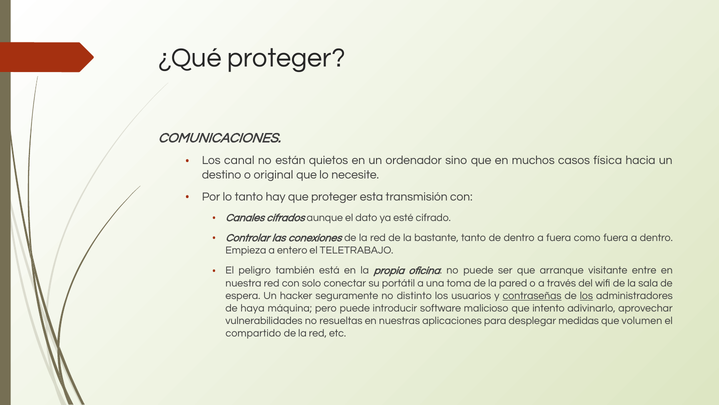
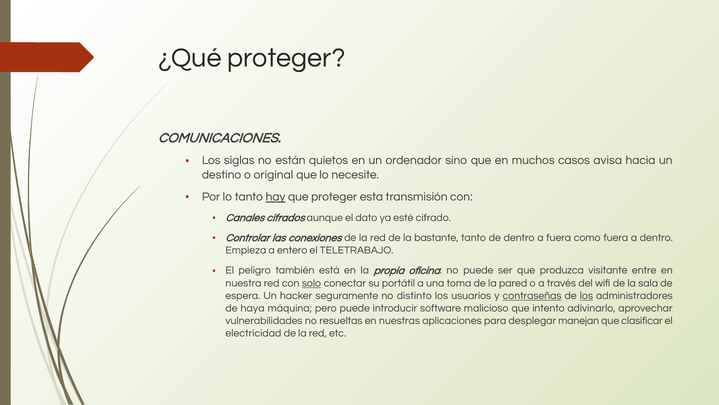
canal: canal -> siglas (239, 160)
física: física -> avisa (608, 160)
hay underline: none -> present (276, 196)
arranque: arranque -> produzca (562, 270)
solo underline: none -> present (311, 283)
medidas: medidas -> manejan (579, 320)
volumen: volumen -> clasificar (642, 320)
compartido: compartido -> electricidad (253, 333)
